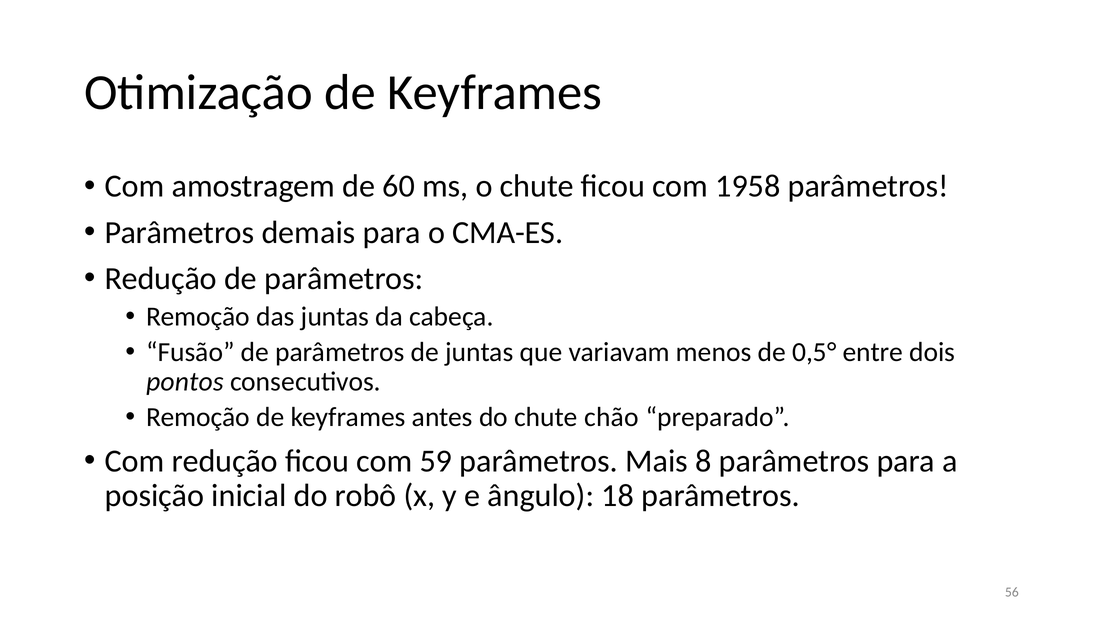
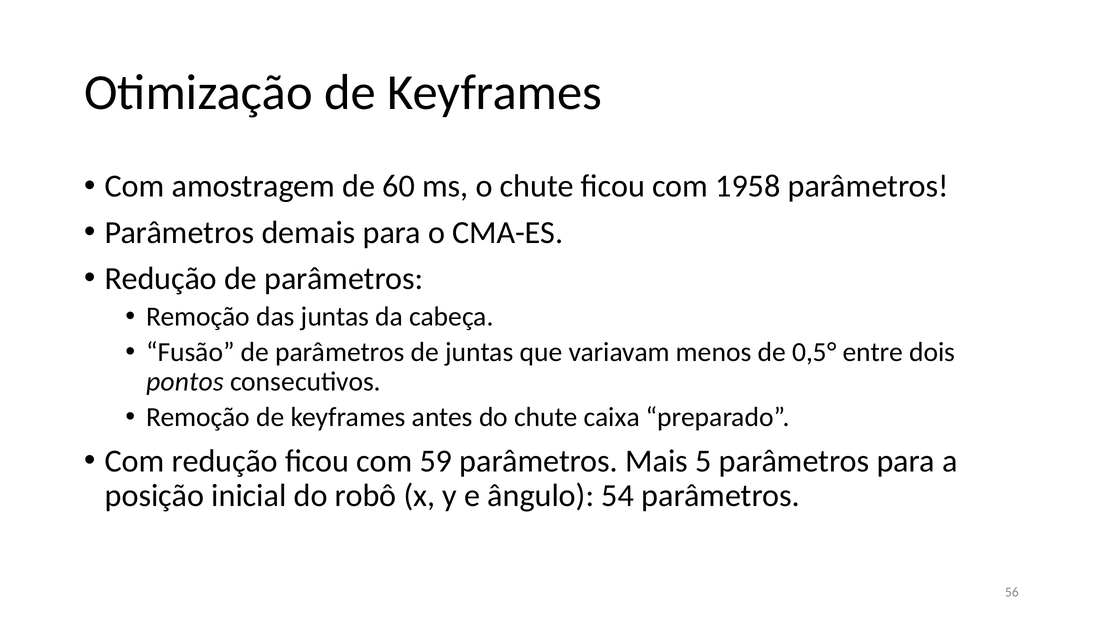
chão: chão -> caixa (612, 418)
8: 8 -> 5 (703, 461)
18: 18 -> 54 (618, 496)
